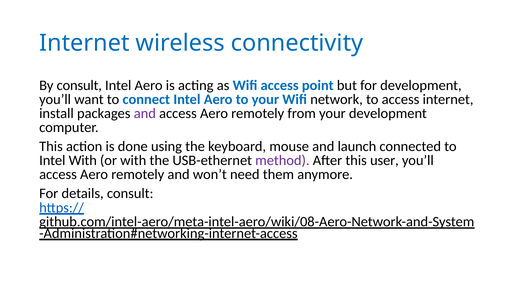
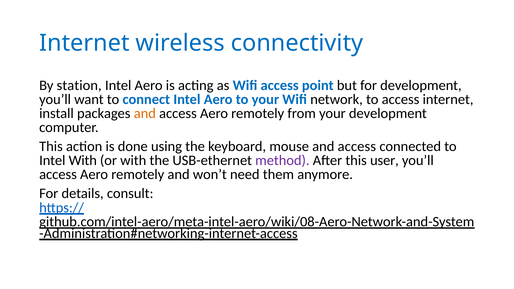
By consult: consult -> station (79, 85)
and colour: purple -> orange (145, 114)
mouse and launch: launch -> access (357, 146)
